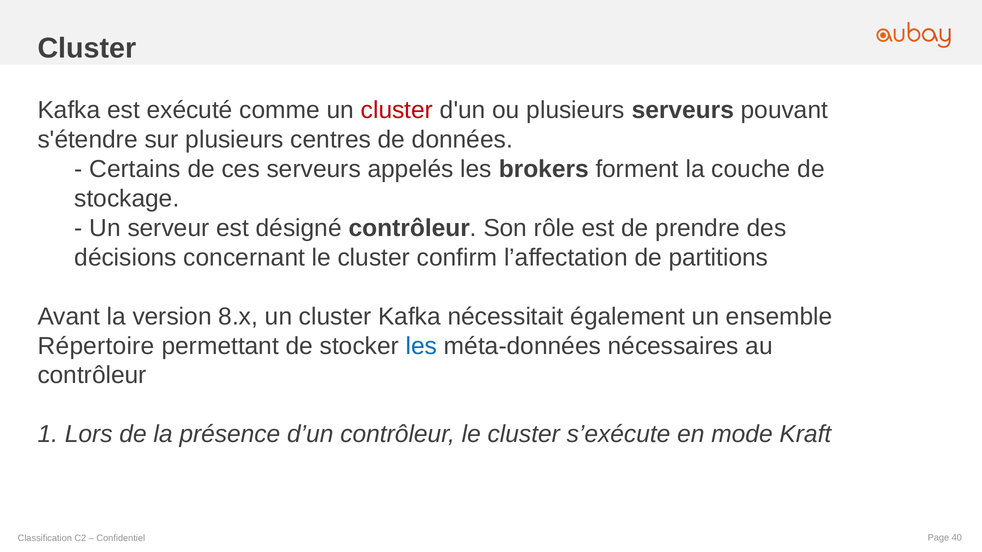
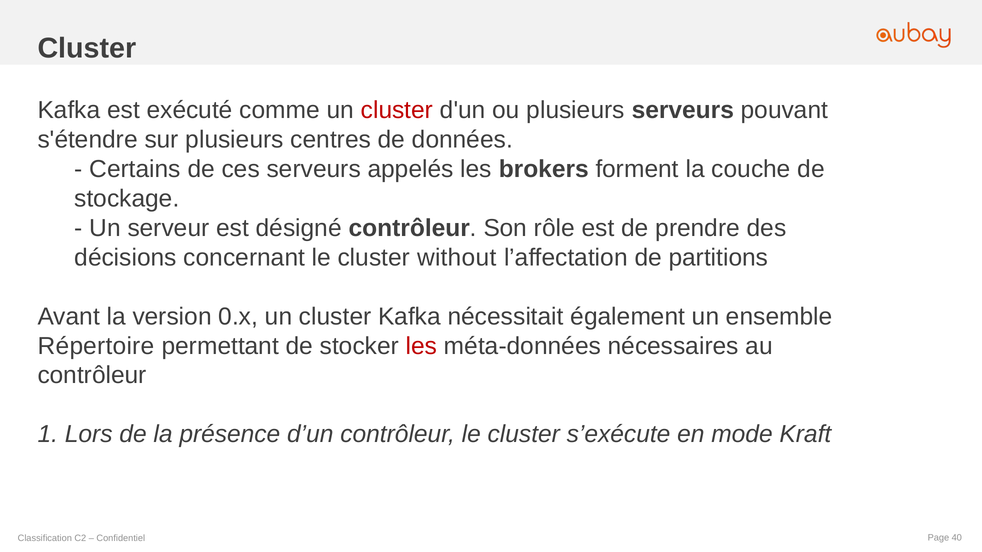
confirm: confirm -> without (457, 258)
8.x: 8.x -> 0.x (238, 317)
les colour: blue -> red (422, 346)
